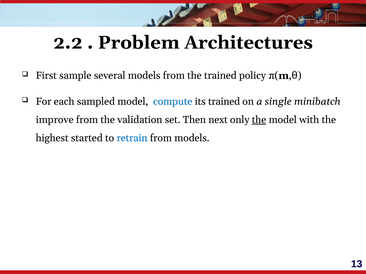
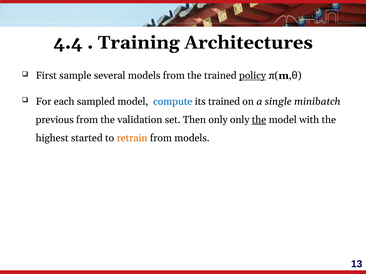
2.2: 2.2 -> 4.4 (68, 43)
Problem: Problem -> Training (139, 43)
policy underline: none -> present (252, 76)
improve: improve -> previous (55, 120)
Then next: next -> only (218, 120)
retrain colour: blue -> orange (132, 138)
